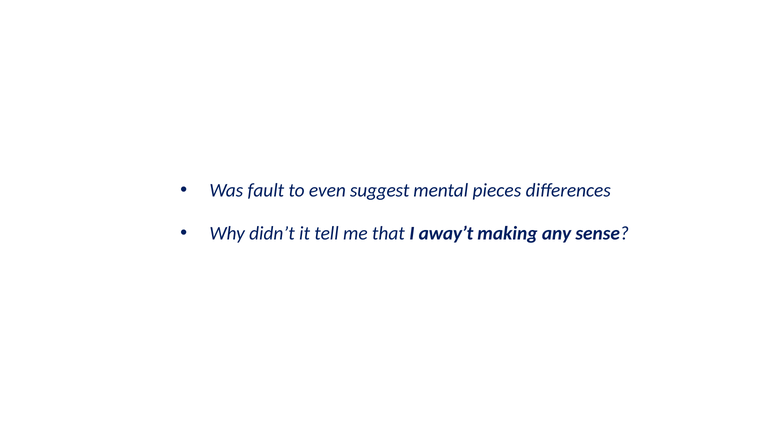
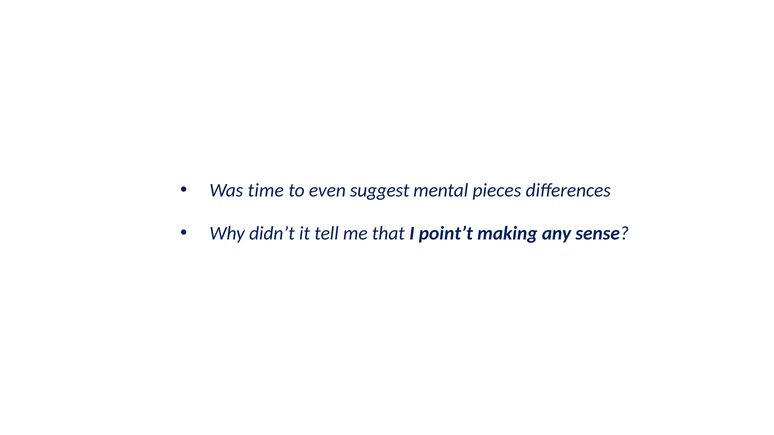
fault: fault -> time (266, 191)
away’t: away’t -> point’t (446, 233)
